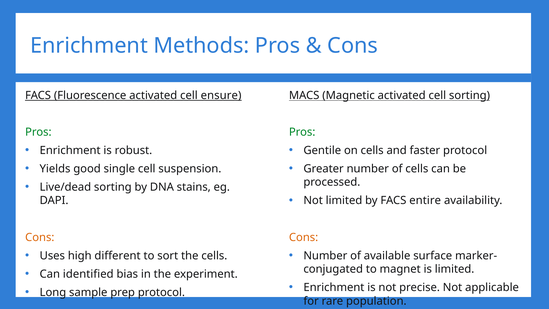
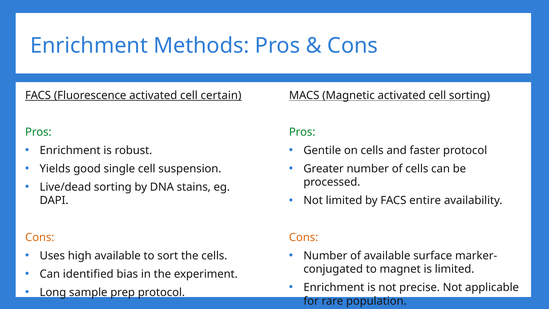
ensure: ensure -> certain (221, 95)
high different: different -> available (118, 255)
